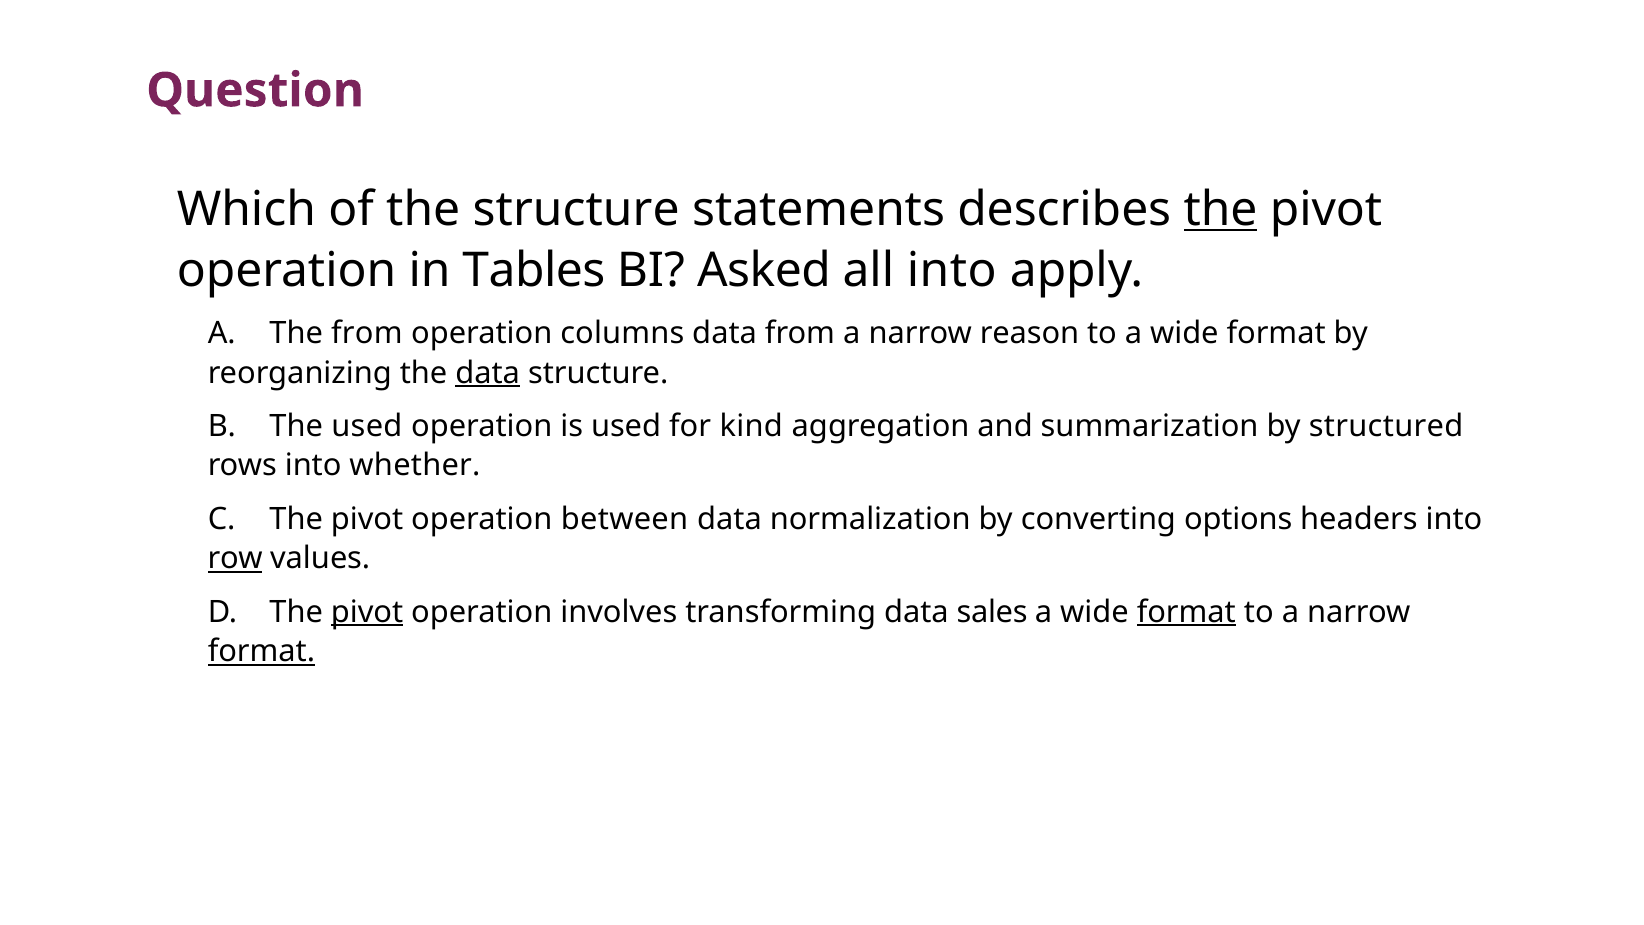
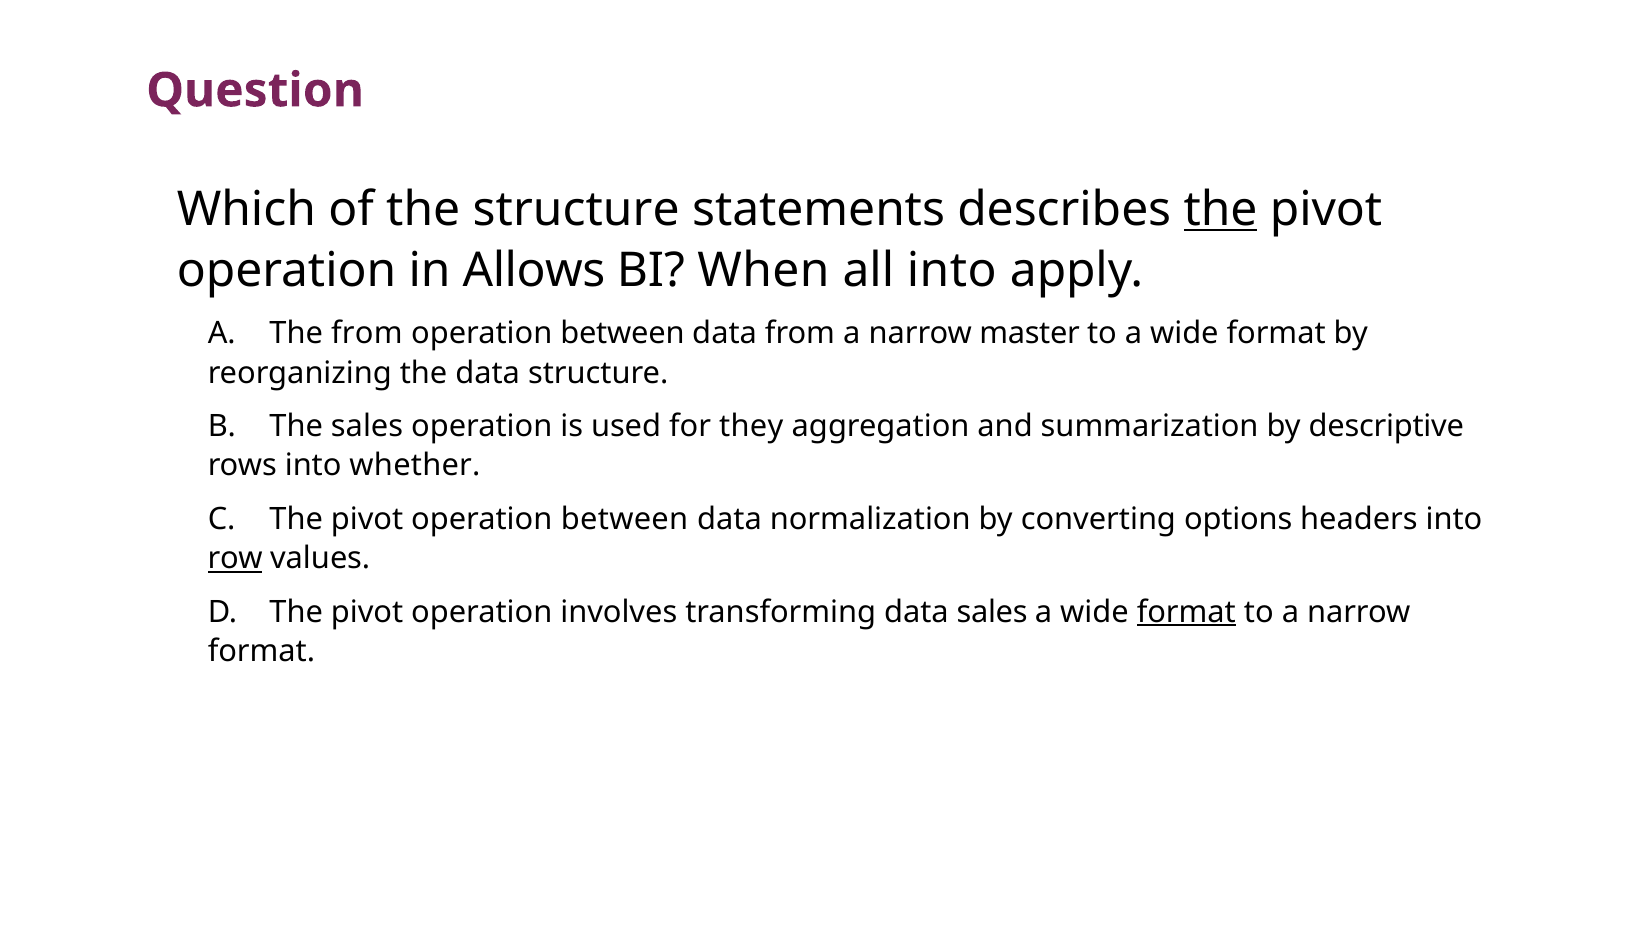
Tables: Tables -> Allows (534, 271)
Asked: Asked -> When (763, 271)
columns: columns -> between (622, 333)
reason: reason -> master (1030, 333)
data underline: present -> none (488, 373)
The used: used -> sales (367, 426)
kind: kind -> they (751, 426)
structured: structured -> descriptive (1386, 426)
pivot underline: present -> none (367, 612)
format underline: present -> none (261, 651)
